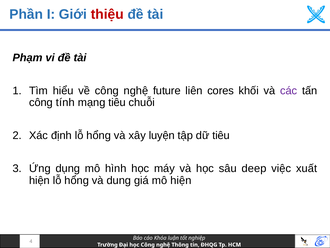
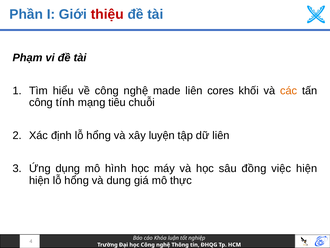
future: future -> made (167, 90)
các colour: purple -> orange (289, 90)
dữ tiêu: tiêu -> liên (221, 135)
deep: deep -> đồng (254, 168)
việc xuất: xuất -> hiện (307, 168)
mô hiện: hiện -> thực (181, 180)
